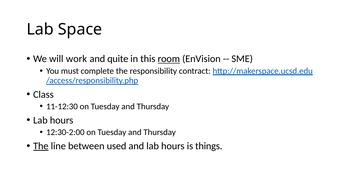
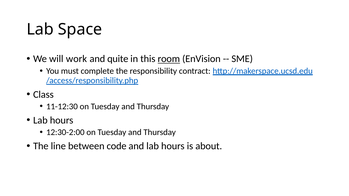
The underline: present -> none (41, 146)
used: used -> code (117, 146)
things: things -> about (209, 146)
